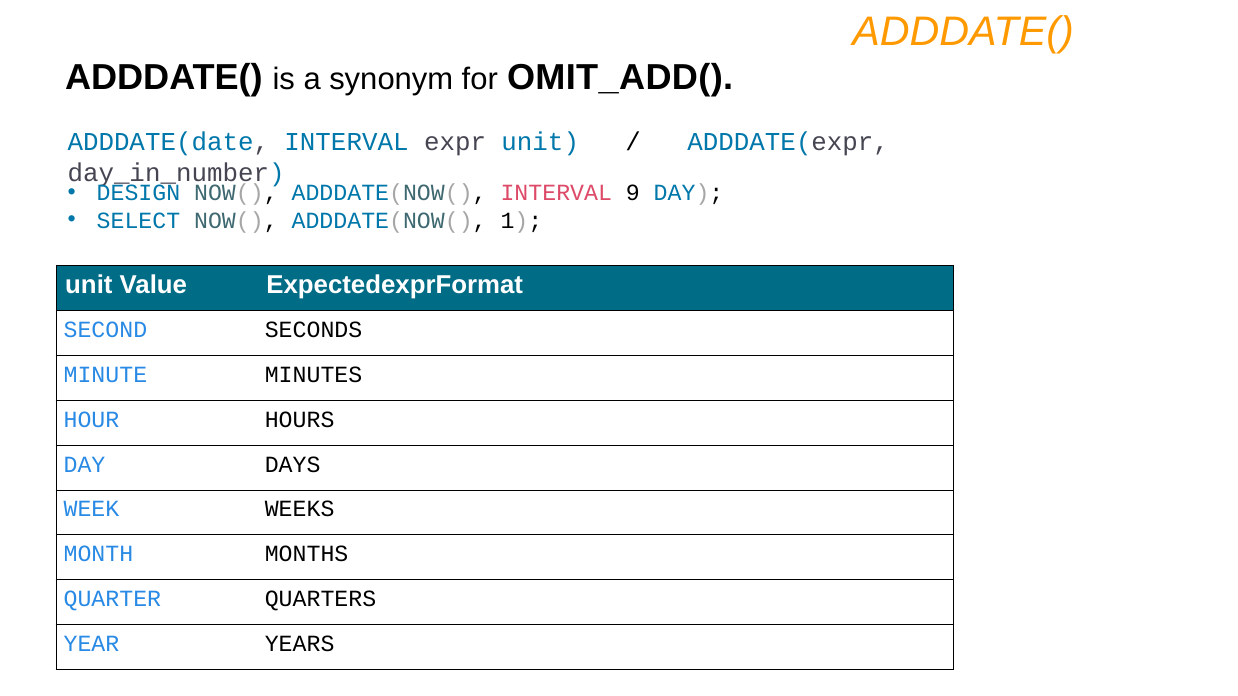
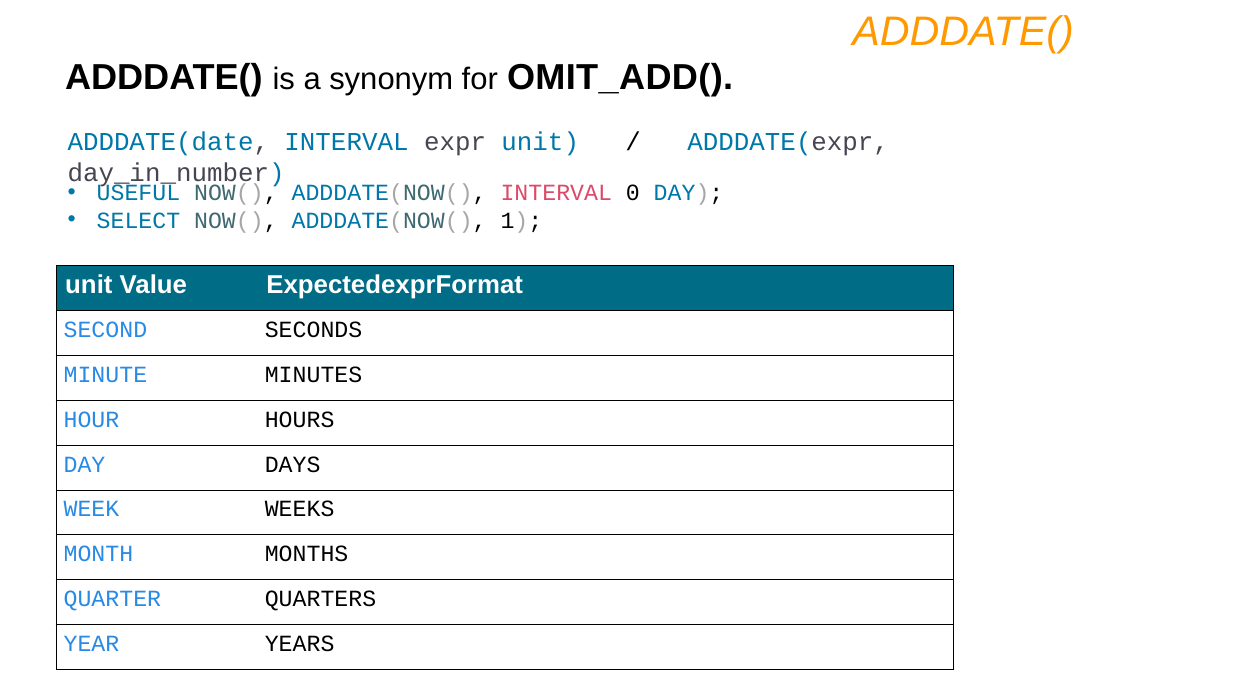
DESIGN: DESIGN -> USEFUL (138, 193)
9: 9 -> 0 (633, 193)
